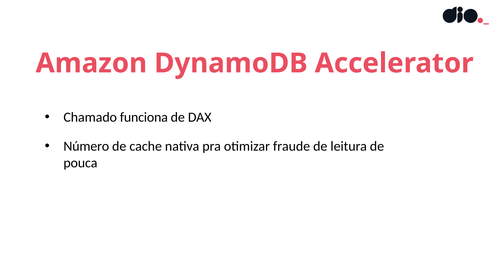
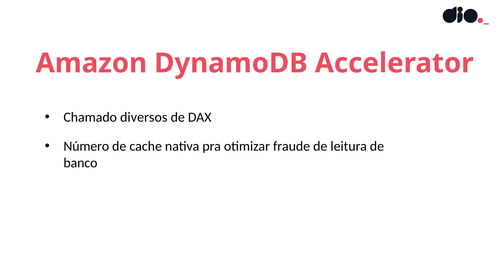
funciona: funciona -> diversos (144, 117)
pouca: pouca -> banco (80, 163)
